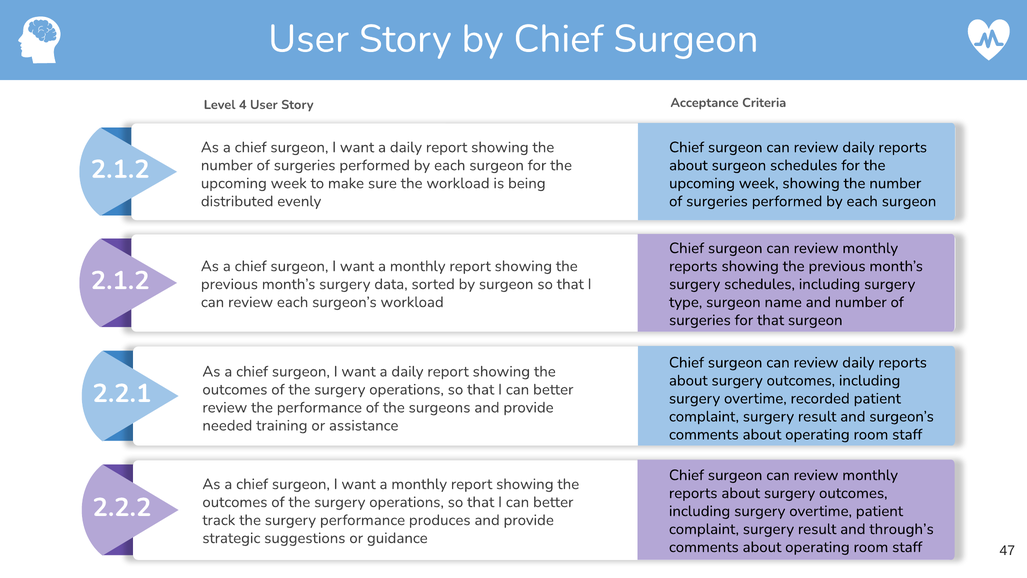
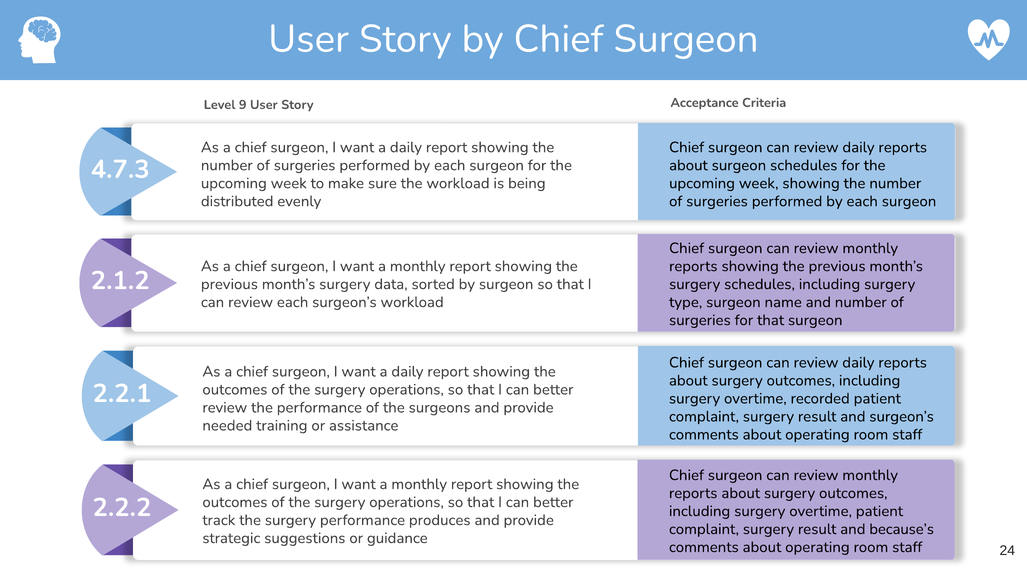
4: 4 -> 9 (243, 105)
2.1.2: 2.1.2 -> 4.7.3 (120, 169)
through’s: through’s -> because’s (902, 529)
47: 47 -> 24 (1007, 550)
